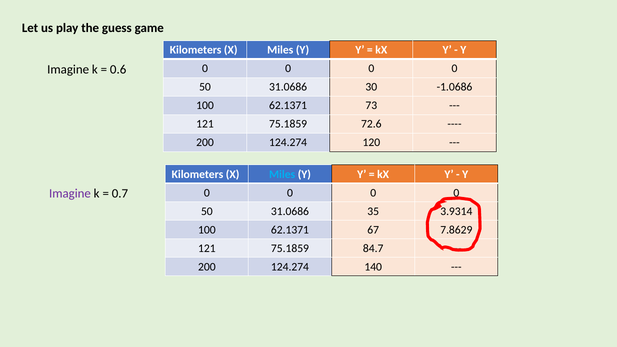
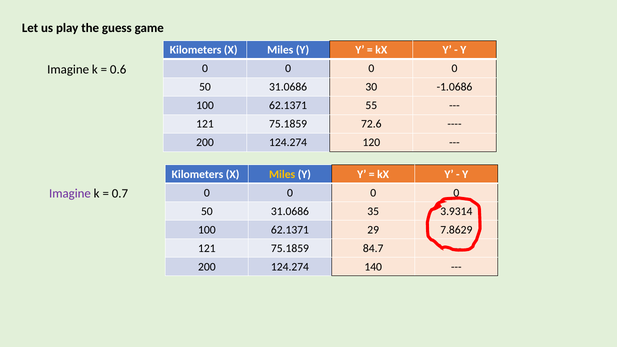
73: 73 -> 55 (371, 106)
Miles colour: light blue -> yellow (282, 174)
67: 67 -> 29 (373, 230)
